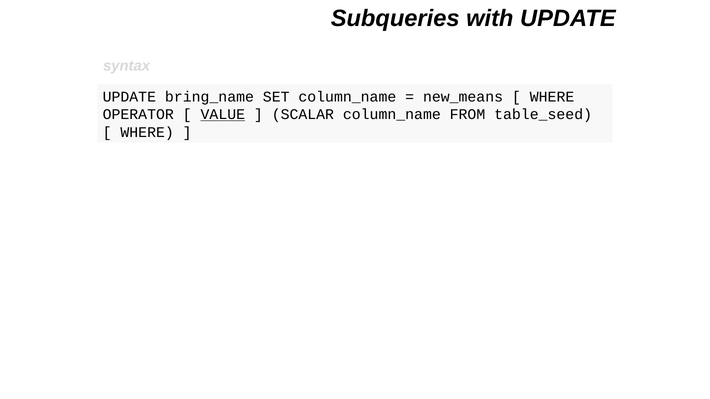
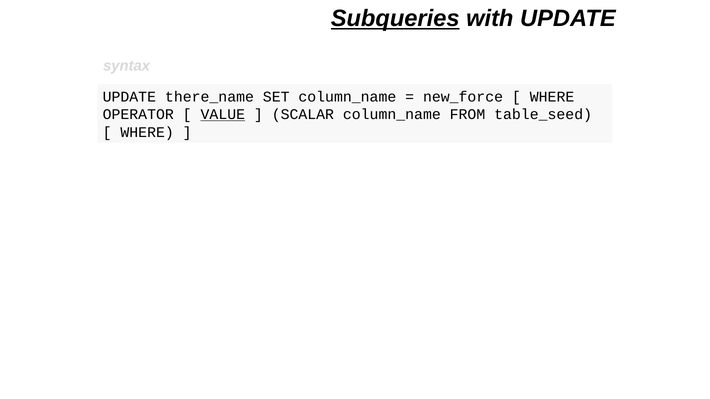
Subqueries underline: none -> present (395, 18)
bring_name: bring_name -> there_name (209, 97)
new_means: new_means -> new_force (463, 97)
